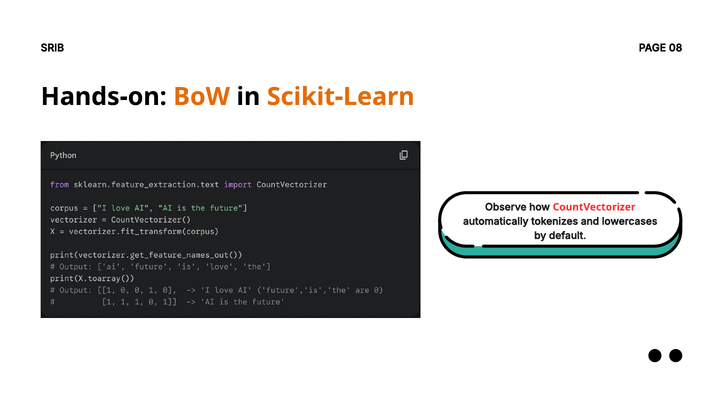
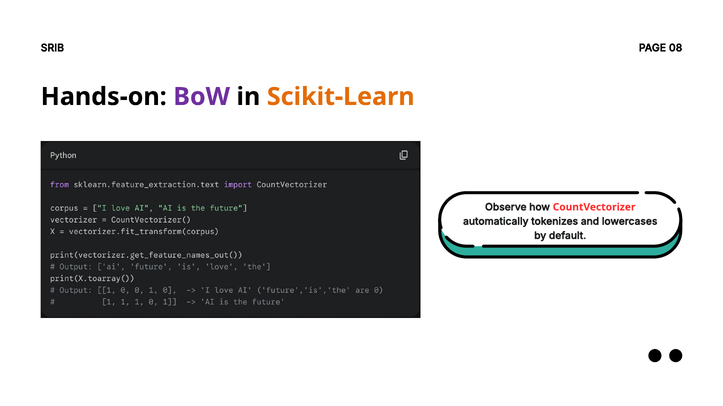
BoW colour: orange -> purple (202, 97)
